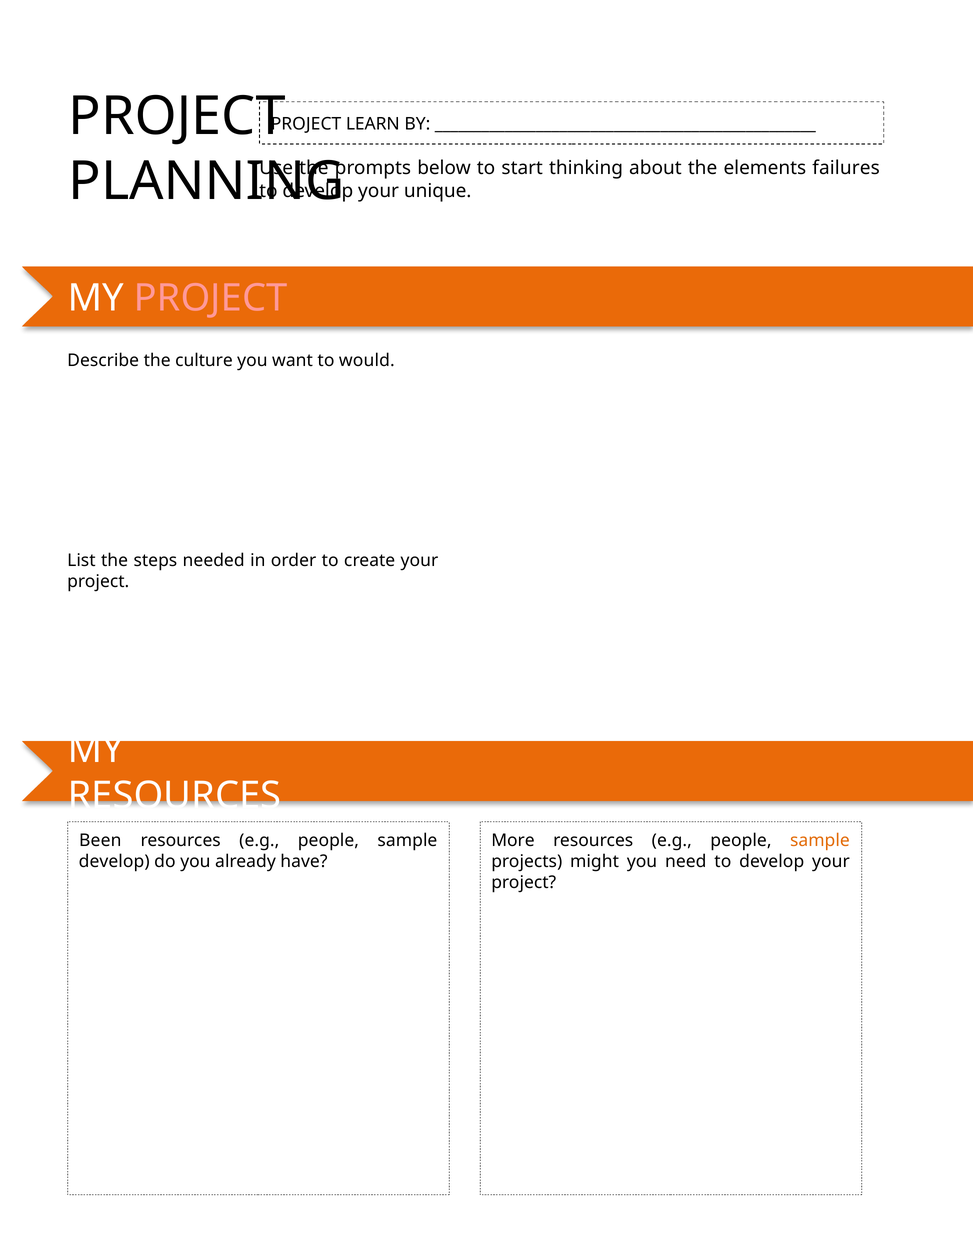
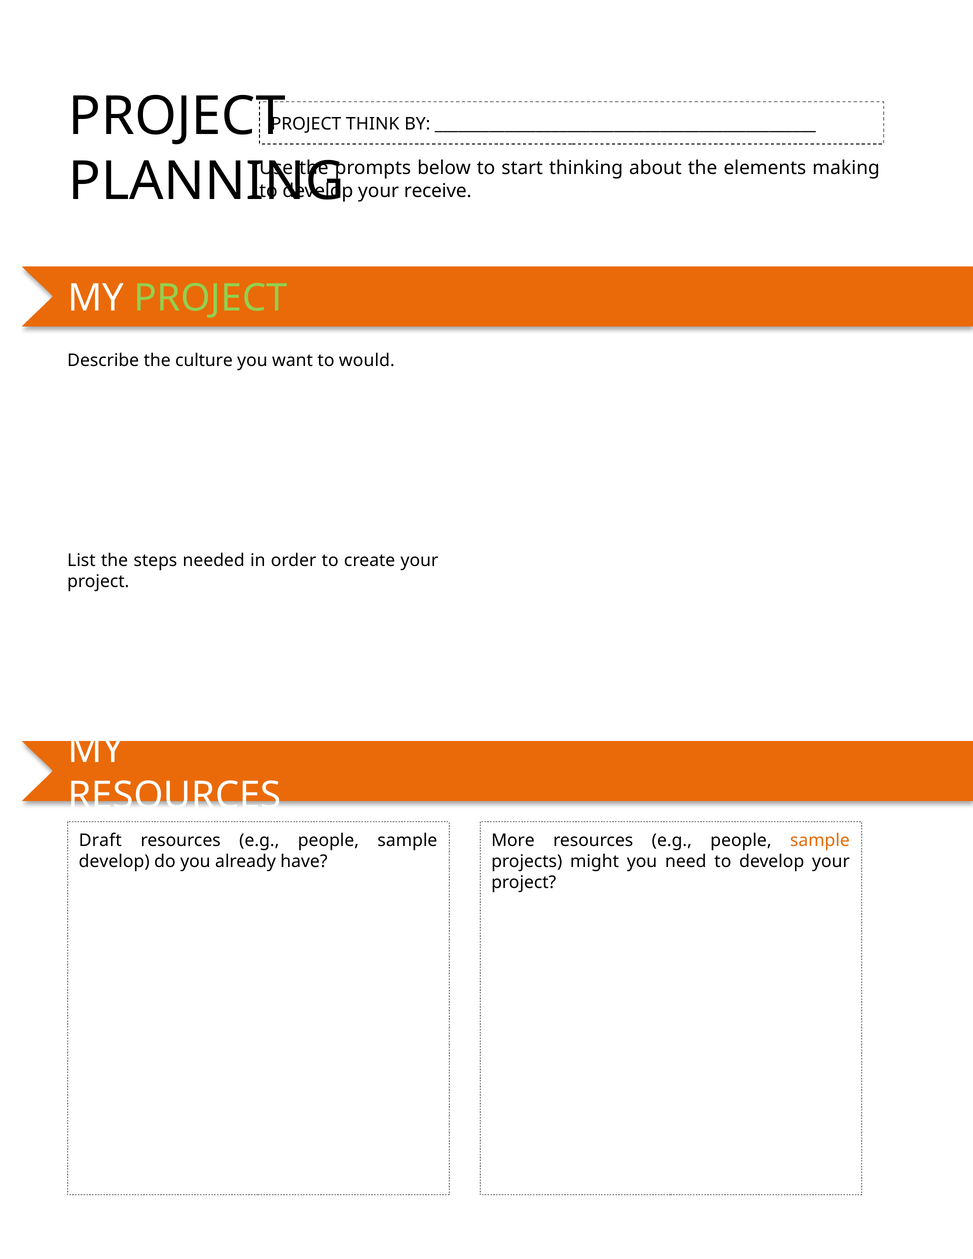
LEARN: LEARN -> THINK (373, 124)
failures: failures -> making (846, 168)
unique: unique -> receive (438, 191)
PROJECT colour: pink -> light green (211, 298)
Been: Been -> Draft (100, 840)
